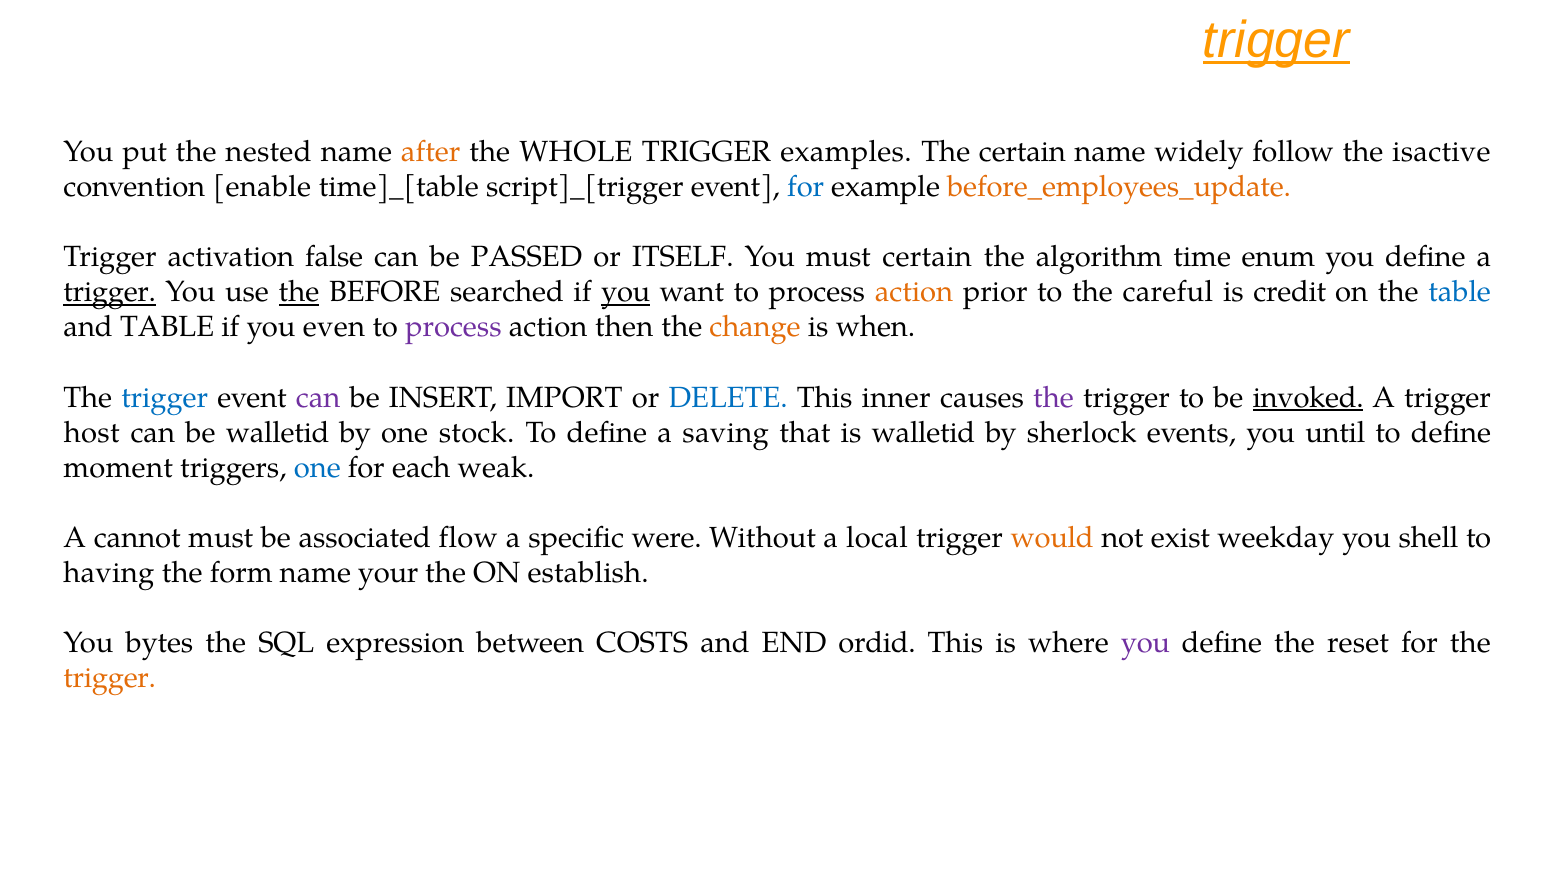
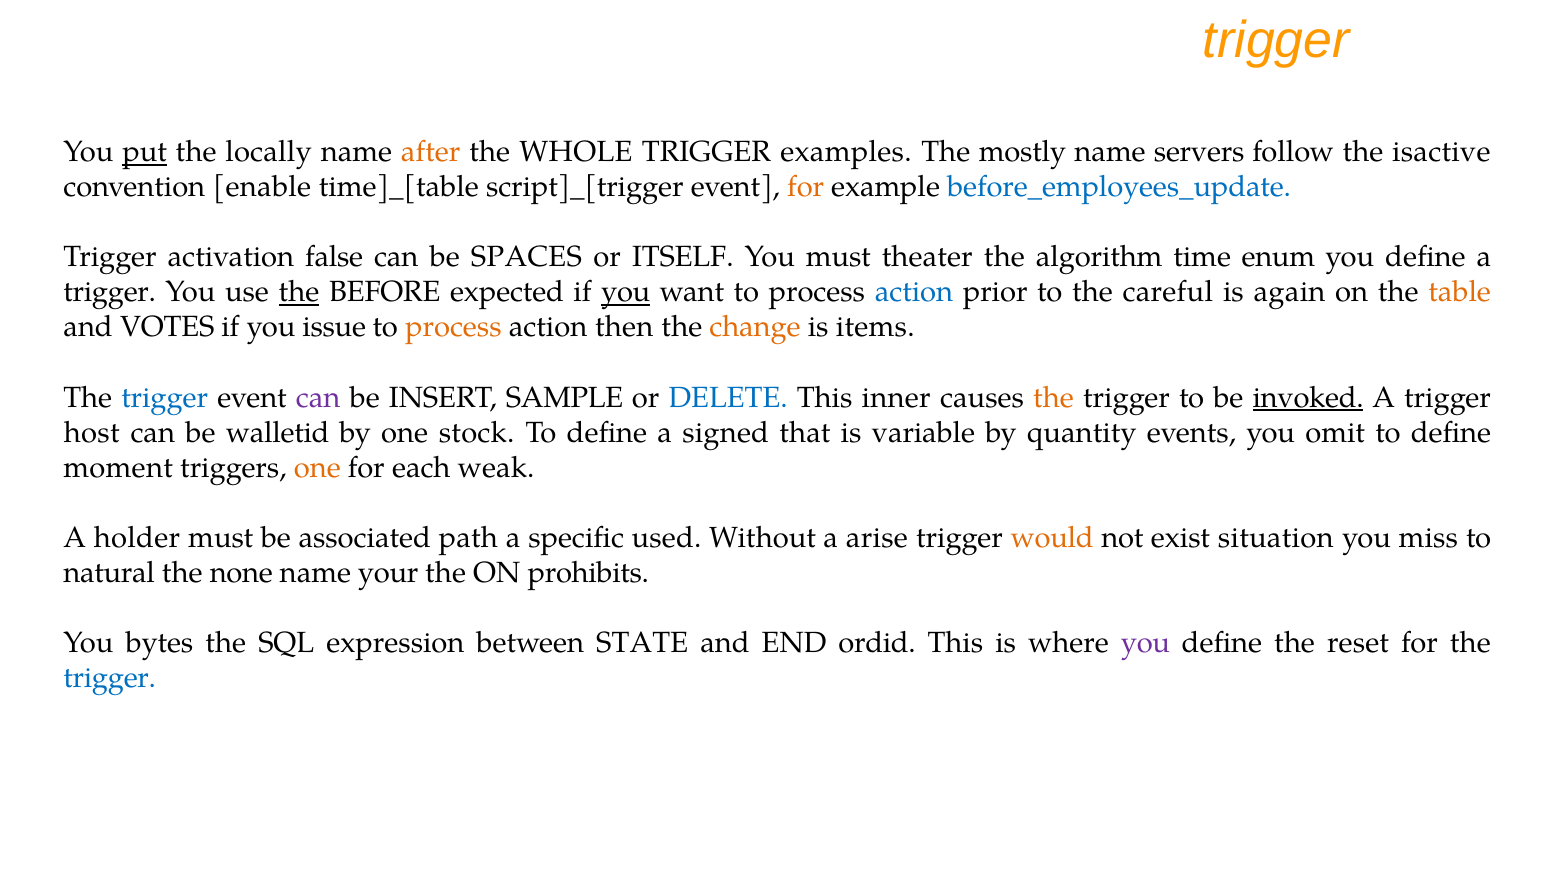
trigger underline: present -> none (1276, 40)
put underline: none -> present (145, 152)
nested: nested -> locally (269, 152)
The certain: certain -> mostly (1022, 152)
widely: widely -> servers (1199, 152)
for colour: blue -> orange (806, 187)
before_employees_update colour: orange -> blue (1119, 187)
PASSED: PASSED -> SPACES (526, 257)
must certain: certain -> theater (927, 257)
trigger underline: present -> none (110, 292)
searched: searched -> expected (507, 292)
action colour: orange -> blue (914, 292)
credit: credit -> again (1290, 292)
table colour: blue -> orange (1460, 292)
and TABLE: TABLE -> VOTES (167, 327)
even: even -> issue (334, 327)
process colour: purple -> orange (453, 327)
when: when -> items (875, 327)
IMPORT: IMPORT -> SAMPLE (565, 397)
the colour: purple -> orange (1053, 397)
saving: saving -> signed (726, 432)
is walletid: walletid -> variable (923, 432)
sherlock: sherlock -> quantity (1082, 432)
until: until -> omit (1335, 432)
one colour: blue -> orange (317, 467)
cannot: cannot -> holder (137, 537)
flow: flow -> path (468, 537)
were: were -> used (666, 537)
local: local -> arise (877, 537)
weekday: weekday -> situation (1276, 537)
shell: shell -> miss (1428, 537)
having: having -> natural (109, 572)
form: form -> none (241, 572)
establish: establish -> prohibits (588, 572)
COSTS: COSTS -> STATE (642, 642)
trigger colour: orange -> blue (110, 677)
